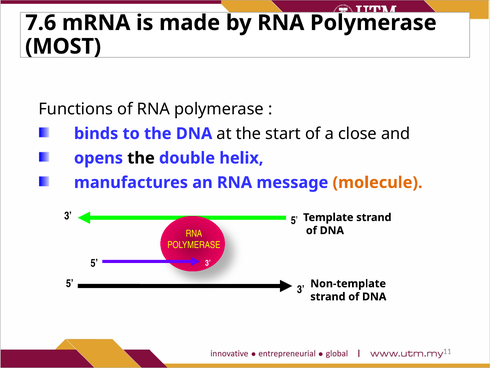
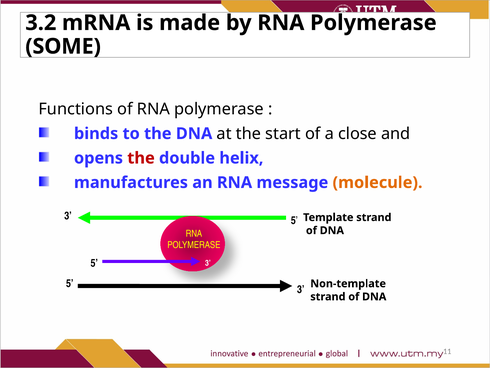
7.6: 7.6 -> 3.2 (41, 23)
MOST: MOST -> SOME (63, 46)
the colour: black -> red (141, 158)
